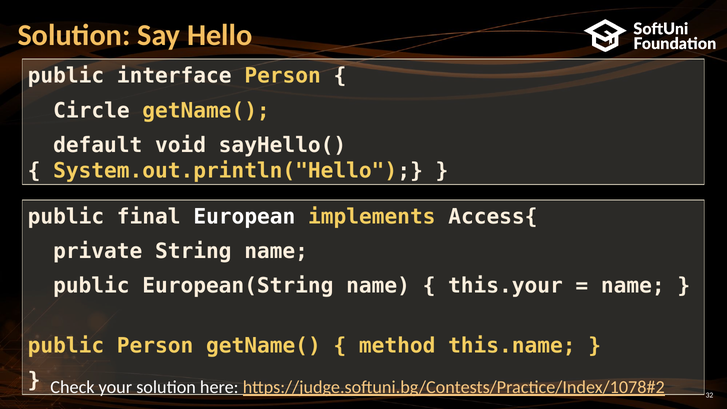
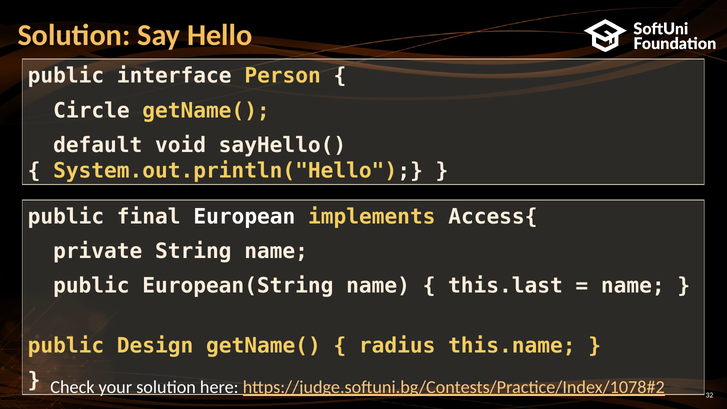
this.your: this.your -> this.last (505, 286)
public Person: Person -> Design (155, 346)
method: method -> radius (397, 346)
